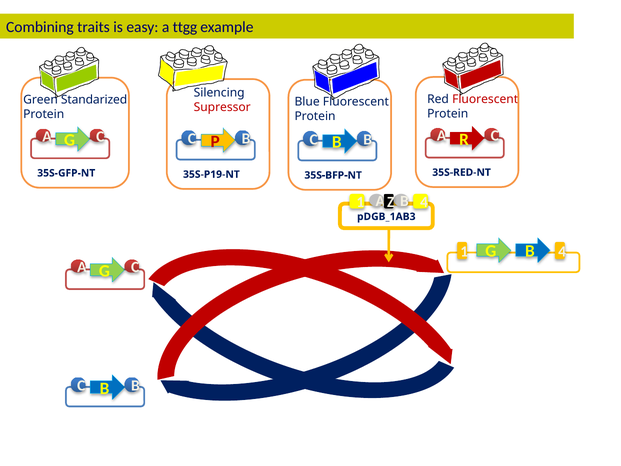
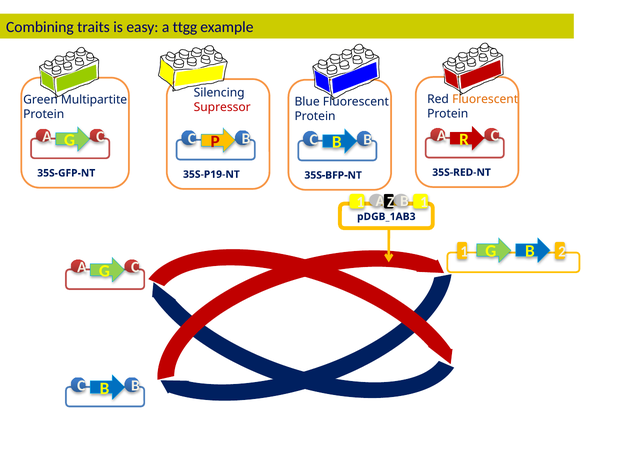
Fluorescent colour: red -> orange (485, 99)
Standarized: Standarized -> Multipartite (94, 100)
4: 4 -> 1 (424, 202)
4: 4 -> 2 (562, 251)
